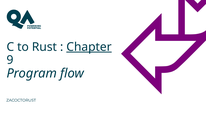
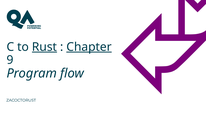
Rust underline: none -> present (44, 47)
